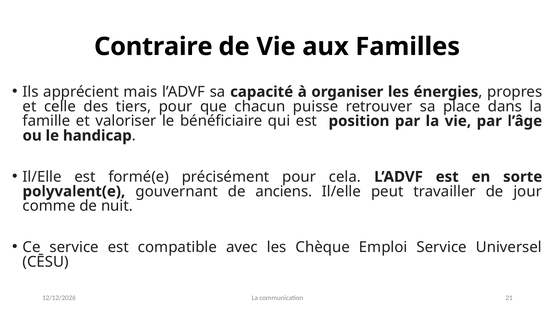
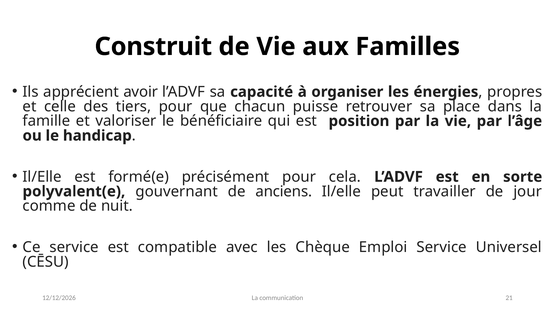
Contraire: Contraire -> Construit (153, 47)
mais: mais -> avoir (141, 92)
